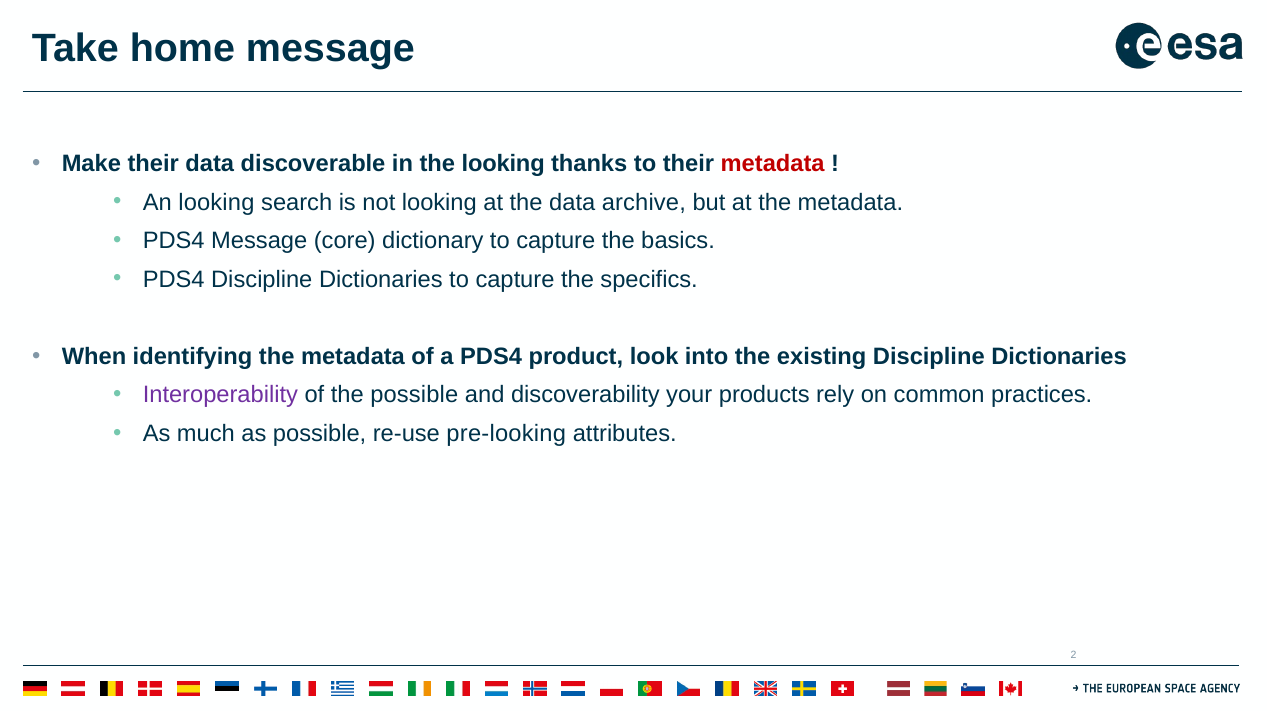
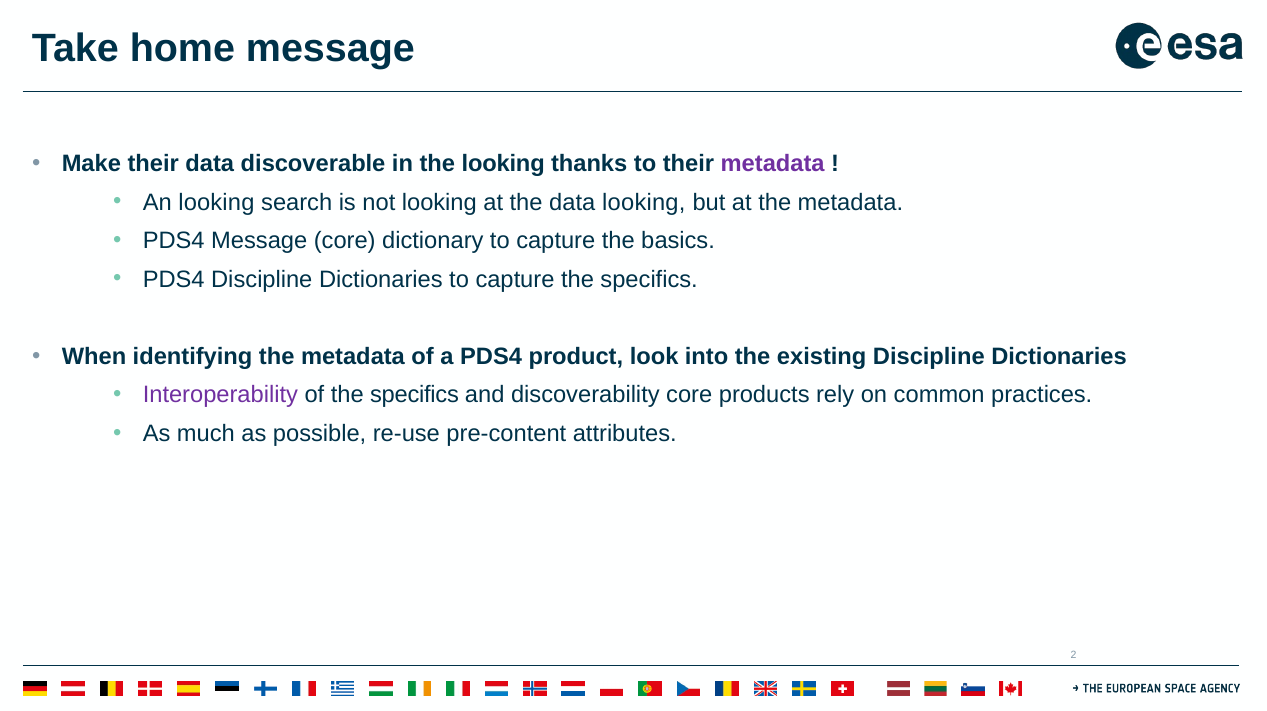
metadata colour: red -> purple (773, 164)
data archive: archive -> looking (644, 202)
of the possible: possible -> specifics (414, 395)
discoverability your: your -> core (689, 395)
pre-looking: pre-looking -> pre-content (506, 433)
